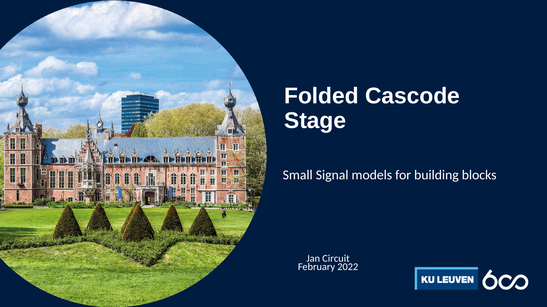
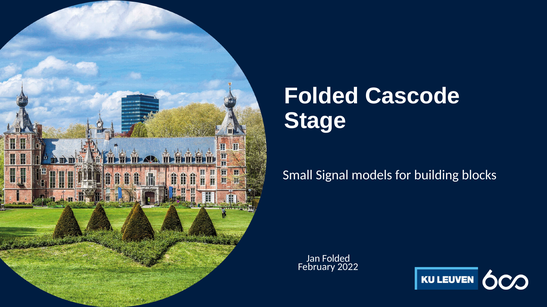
Jan Circuit: Circuit -> Folded (336, 259)
